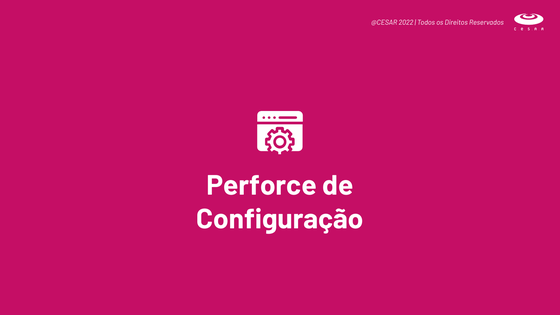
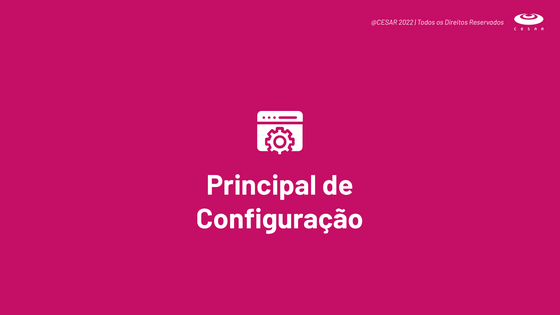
Perforce: Perforce -> Principal (262, 186)
